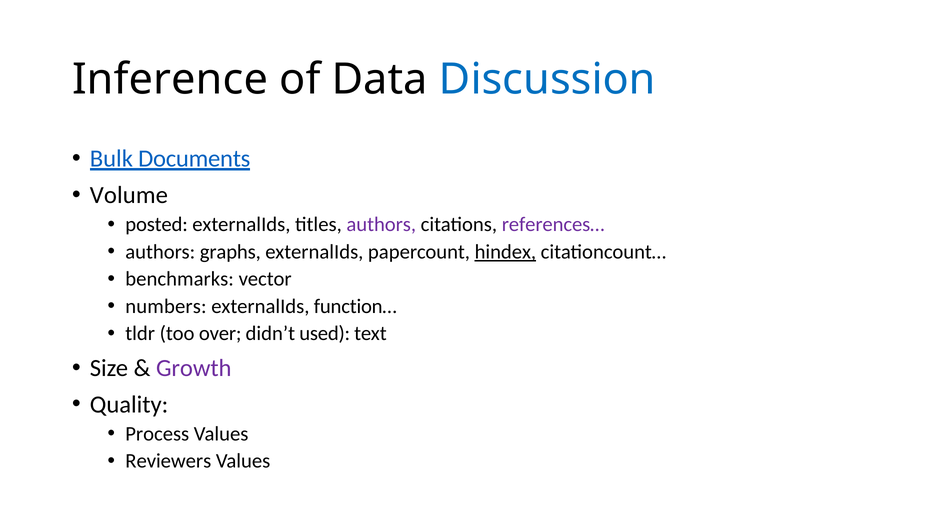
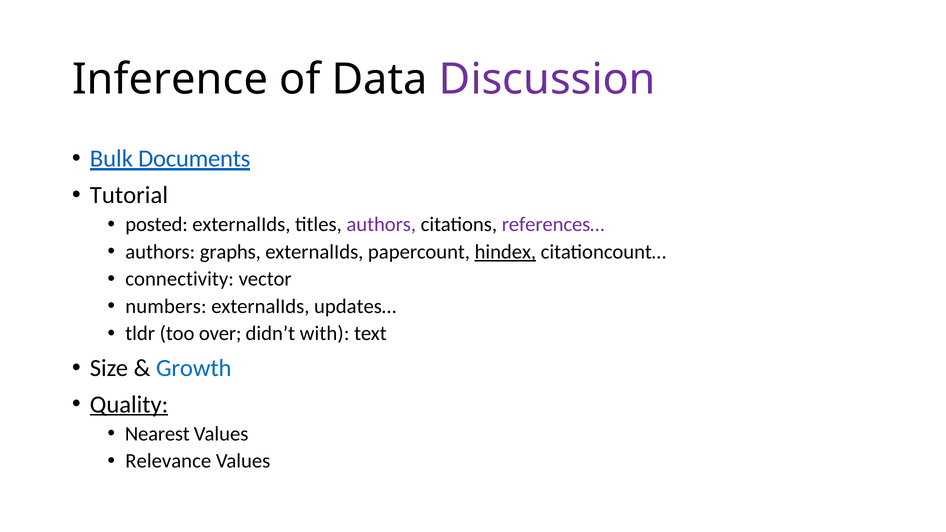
Discussion colour: blue -> purple (547, 79)
Volume: Volume -> Tutorial (129, 195)
benchmarks: benchmarks -> connectivity (180, 279)
function…: function… -> updates… (355, 306)
used: used -> with (325, 334)
Growth colour: purple -> blue (194, 368)
Quality underline: none -> present (129, 404)
Process: Process -> Nearest (157, 434)
Reviewers: Reviewers -> Relevance (168, 461)
